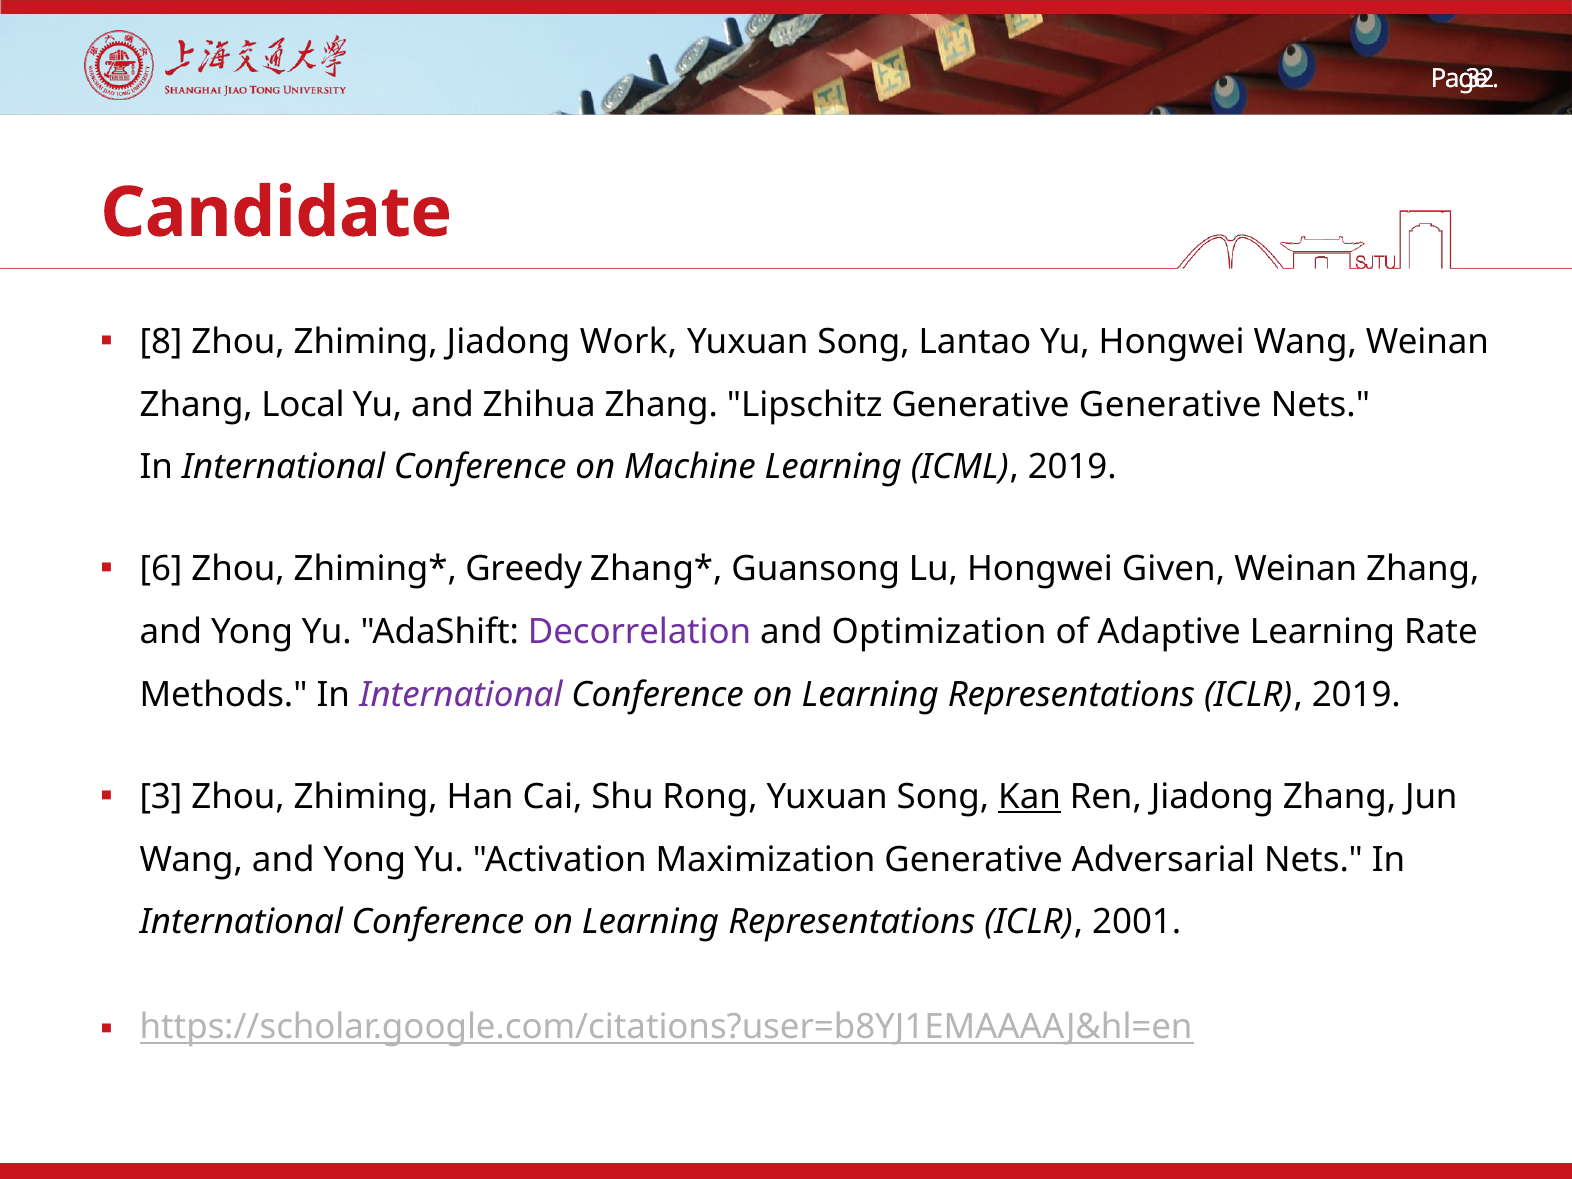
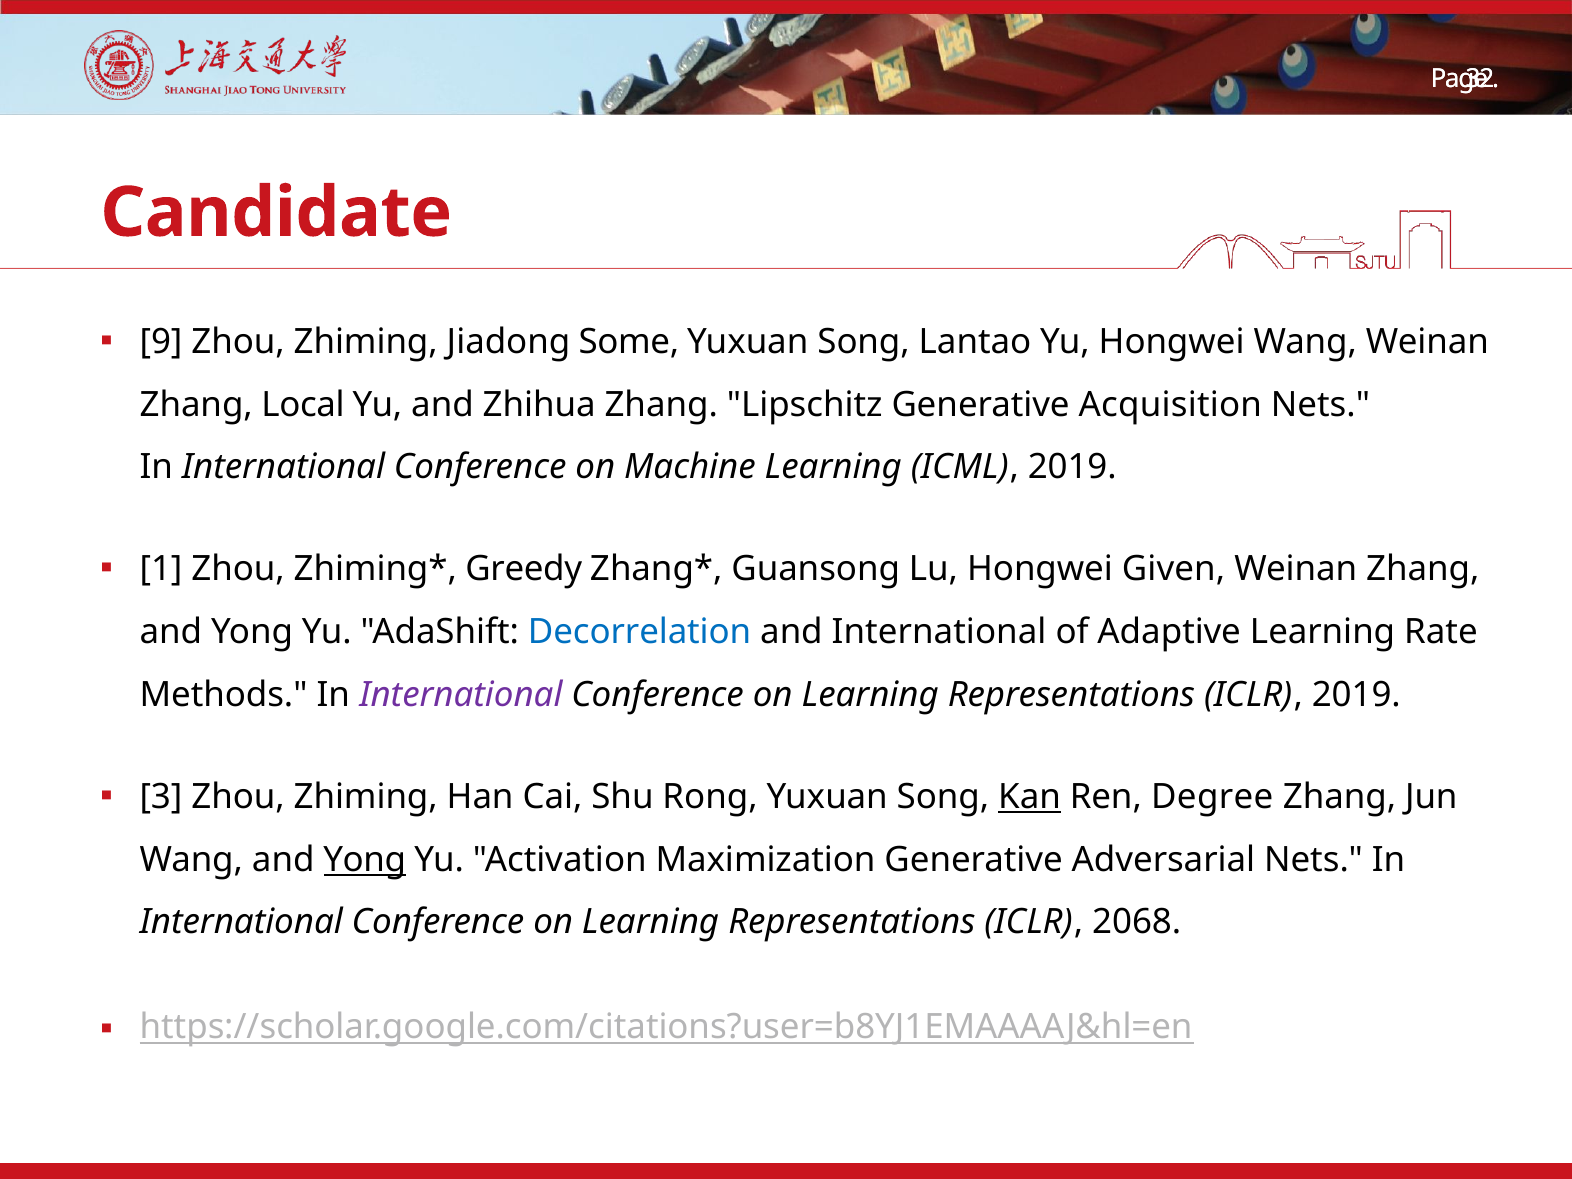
8: 8 -> 9 (161, 342)
Work: Work -> Some (629, 342)
Generative Generative: Generative -> Acquisition (1170, 405)
6: 6 -> 1 (161, 569)
Decorrelation colour: purple -> blue (640, 632)
and Optimization: Optimization -> International (939, 632)
Ren Jiadong: Jiadong -> Degree (1212, 797)
Yong underline: none -> present (365, 860)
2001: 2001 -> 2068 (1137, 922)
